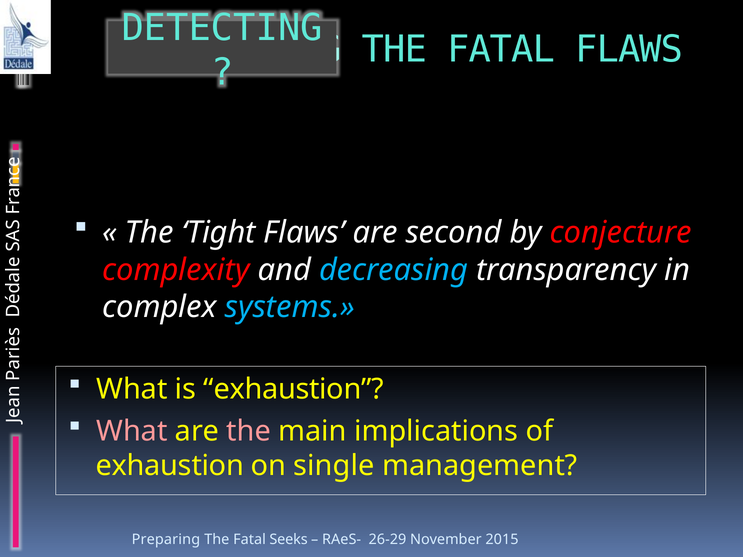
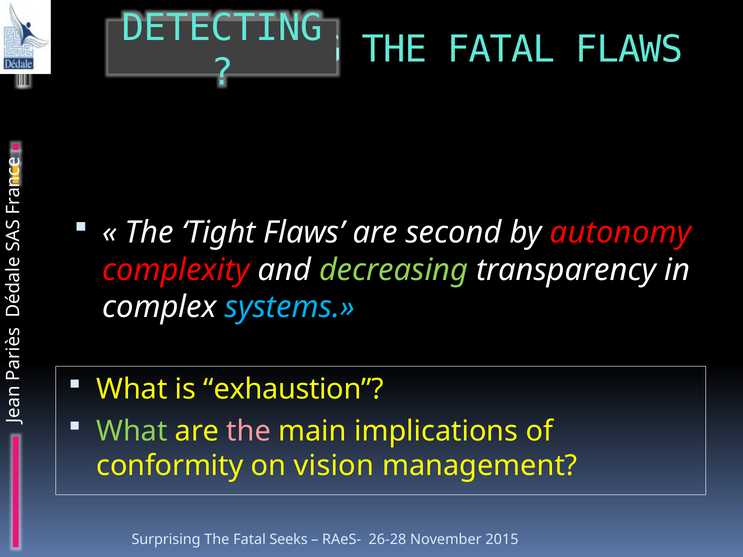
conjecture: conjecture -> autonomy (621, 233)
decreasing colour: light blue -> light green (394, 270)
What colour: pink -> light green (132, 431)
exhaustion: exhaustion -> conformity (170, 466)
single: single -> vision (334, 466)
Preparing: Preparing -> Surprising (166, 540)
26-29: 26-29 -> 26-28 (387, 540)
